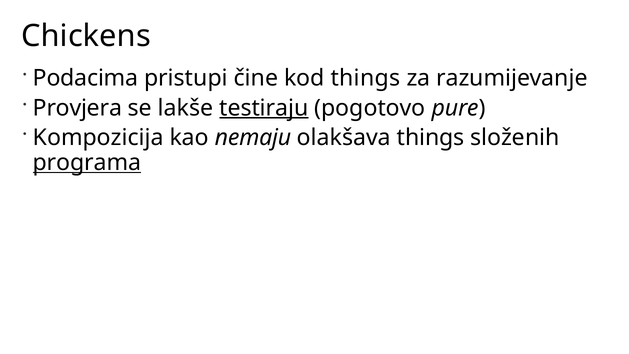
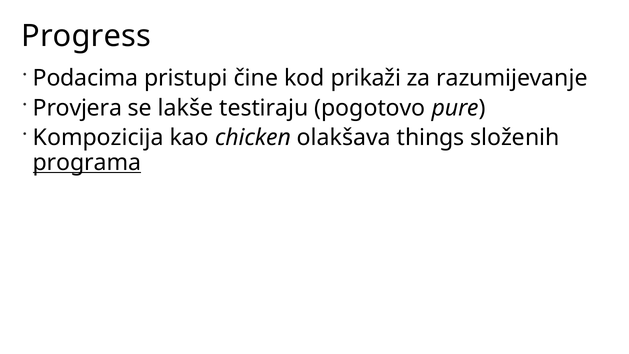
Chickens: Chickens -> Progress (86, 36)
kod things: things -> prikaži (366, 78)
testiraju underline: present -> none (264, 108)
nemaju: nemaju -> chicken (253, 137)
